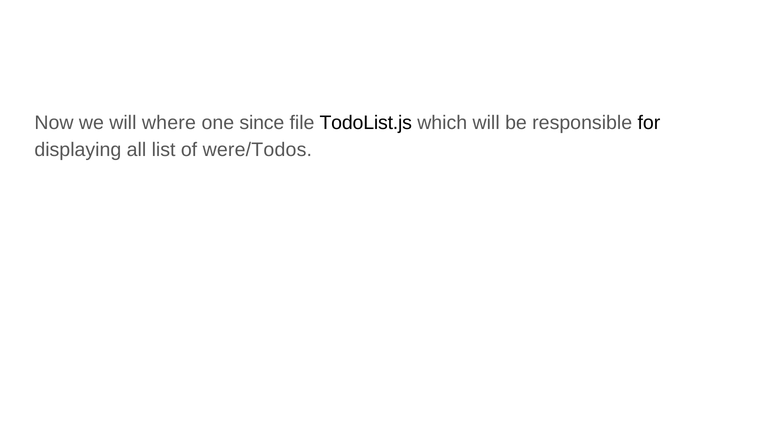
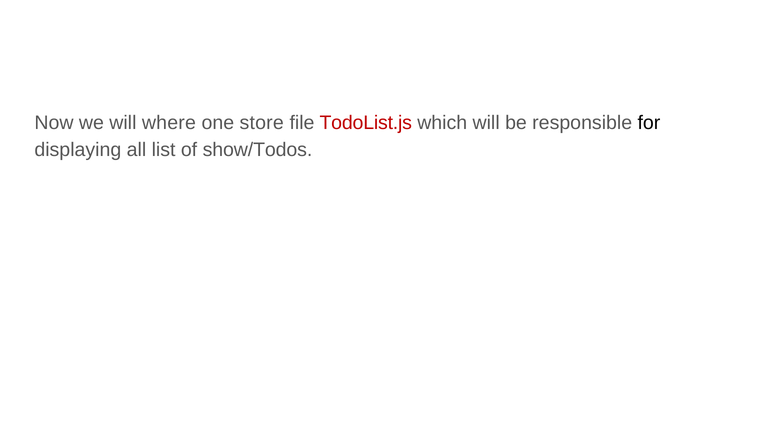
since: since -> store (262, 123)
TodoList.js colour: black -> red (366, 123)
were/Todos: were/Todos -> show/Todos (257, 150)
